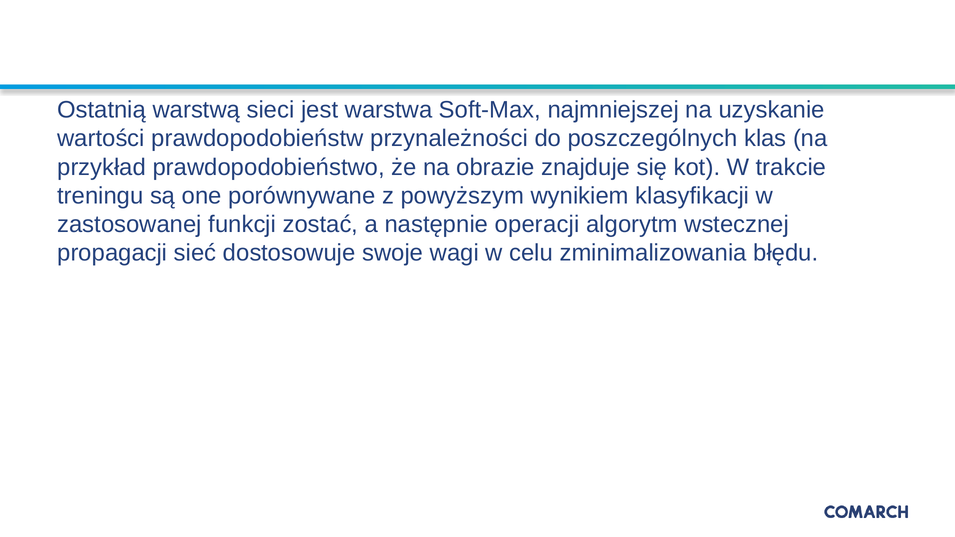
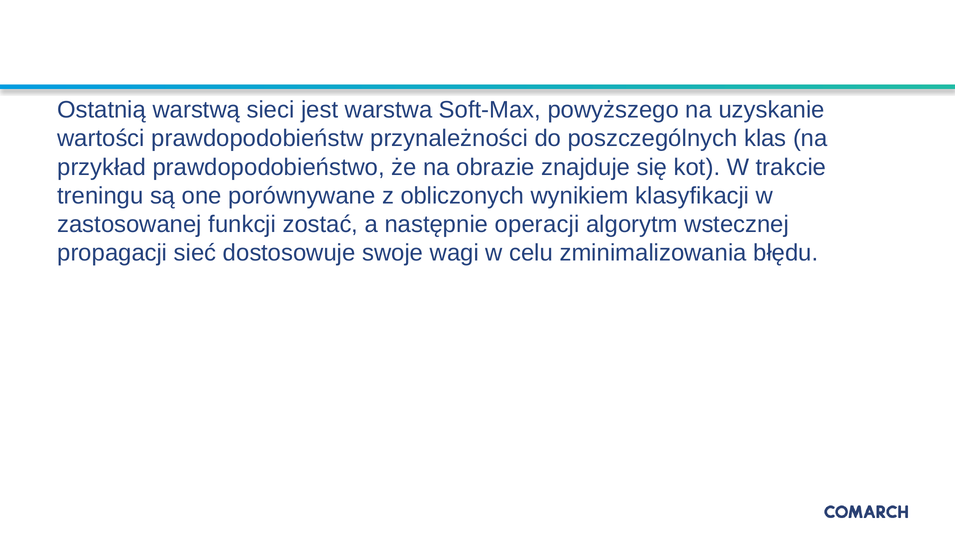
najmniejszej: najmniejszej -> powyższego (613, 110)
powyższym: powyższym -> obliczonych (462, 196)
